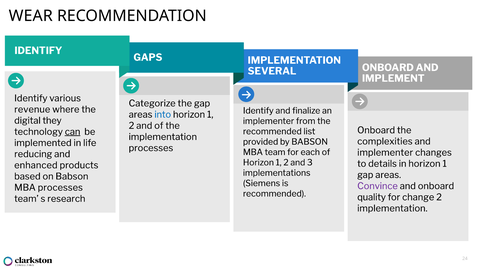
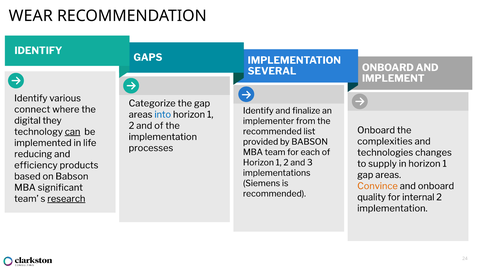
revenue: revenue -> connect (32, 109)
implementer: implementer -> technologies (385, 152)
details: details -> supply (382, 163)
enhanced: enhanced -> efficiency (36, 165)
Convince colour: purple -> orange (378, 186)
MBA processes: processes -> significant (60, 187)
change: change -> internal (418, 197)
research underline: none -> present (66, 198)
